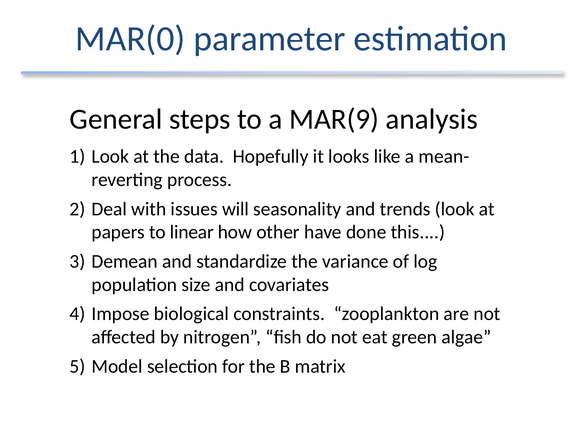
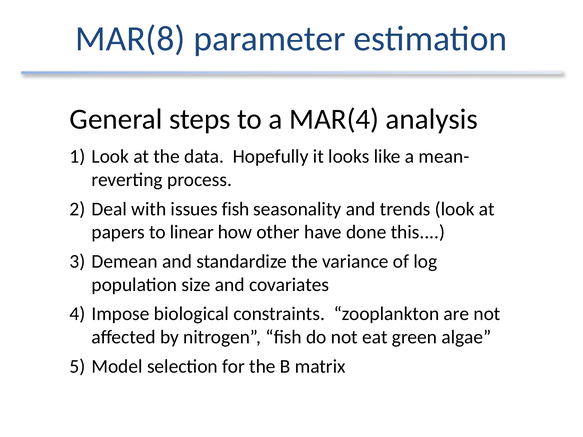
MAR(0: MAR(0 -> MAR(8 (130, 39)
MAR(9: MAR(9 -> MAR(4 (334, 119)
issues will: will -> fish (236, 209)
